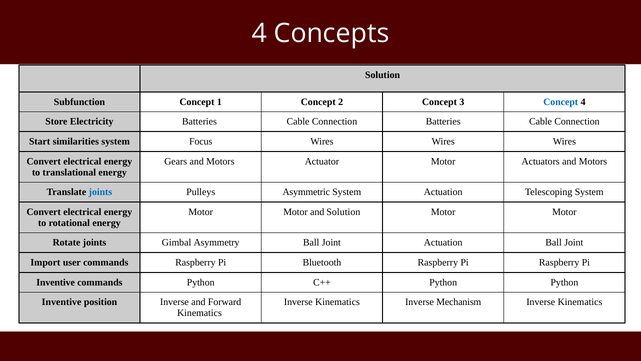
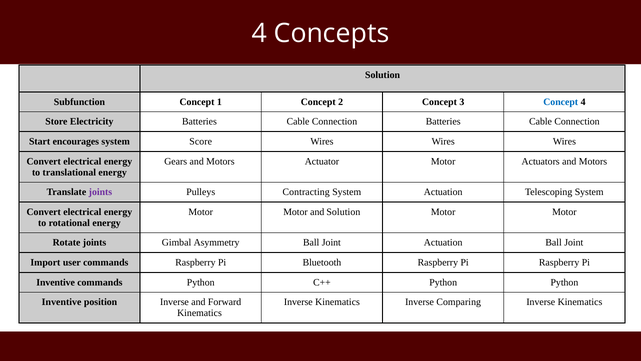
similarities: similarities -> encourages (76, 141)
Focus: Focus -> Score (201, 141)
joints colour: blue -> purple (100, 192)
Asymmetric: Asymmetric -> Contracting (306, 192)
Mechanism: Mechanism -> Comparing (459, 302)
